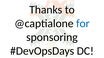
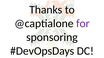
for colour: blue -> purple (83, 24)
